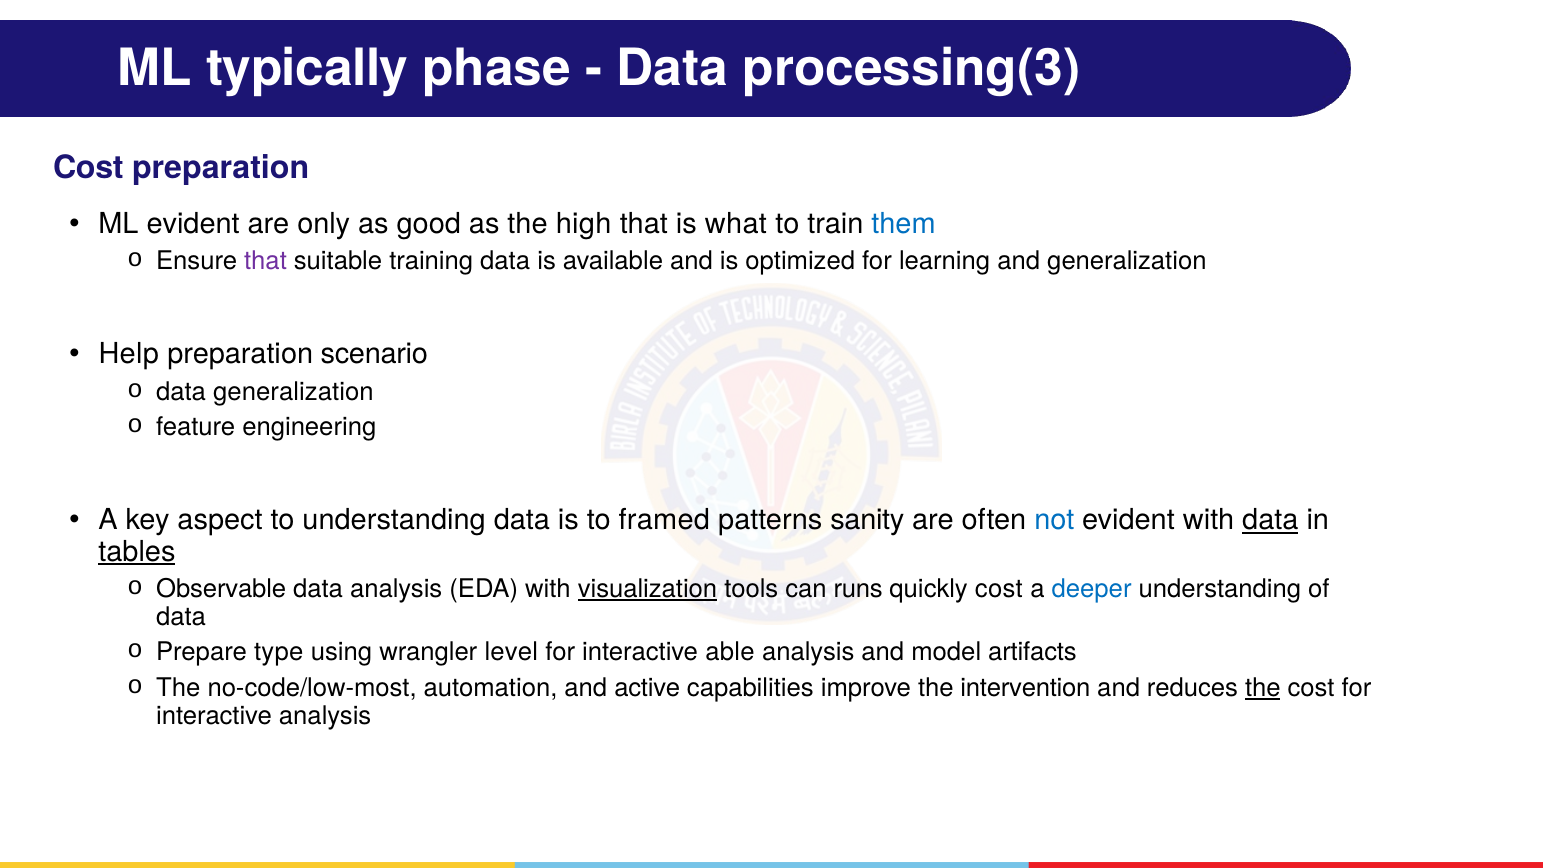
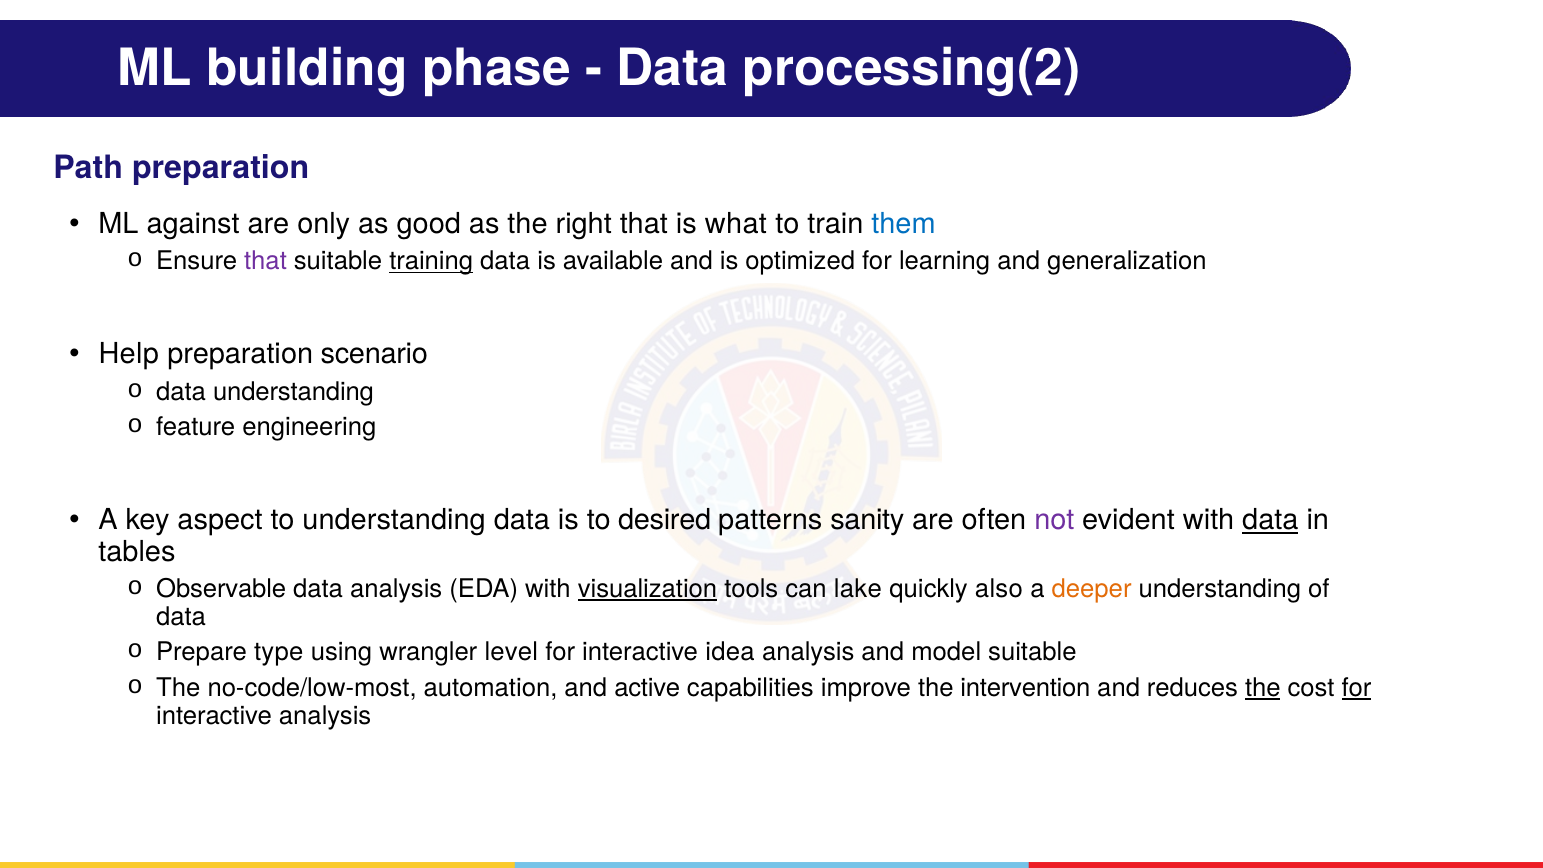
typically: typically -> building (307, 68)
processing(3: processing(3 -> processing(2 (912, 68)
Cost: Cost -> Path (88, 168)
ML evident: evident -> against (193, 224)
high: high -> right (584, 224)
training underline: none -> present (431, 261)
data generalization: generalization -> understanding (294, 392)
framed: framed -> desired (665, 520)
not colour: blue -> purple (1054, 520)
tables underline: present -> none (137, 551)
runs: runs -> lake (858, 589)
quickly cost: cost -> also (999, 589)
deeper colour: blue -> orange (1092, 589)
able: able -> idea (730, 652)
model artifacts: artifacts -> suitable (1032, 652)
for underline: none -> present (1357, 688)
